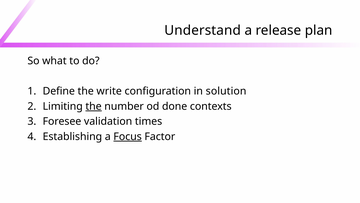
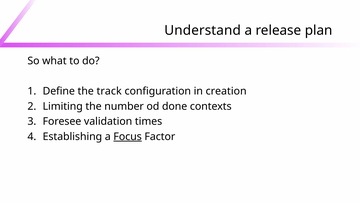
write: write -> track (109, 91)
solution: solution -> creation (226, 91)
the underline: present -> none (94, 106)
